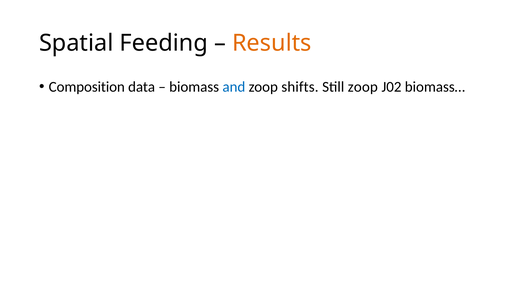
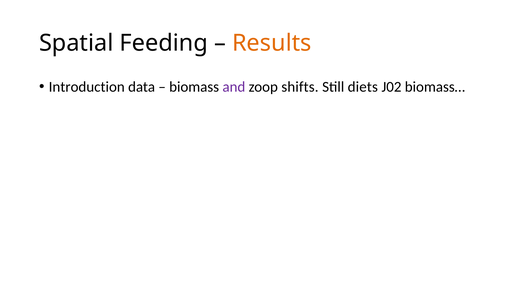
Composition: Composition -> Introduction (87, 87)
and colour: blue -> purple (234, 87)
Still zoop: zoop -> diets (363, 87)
